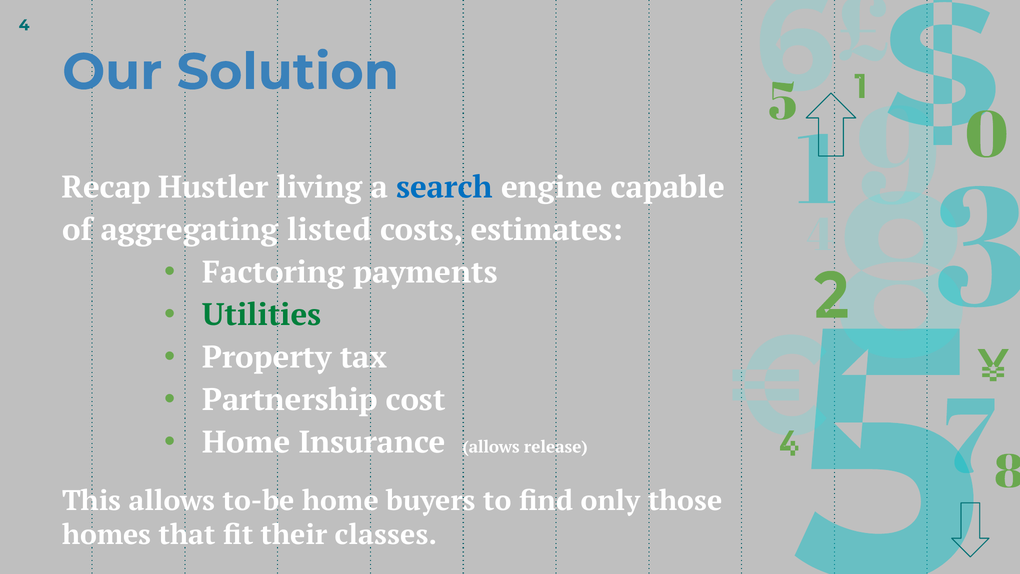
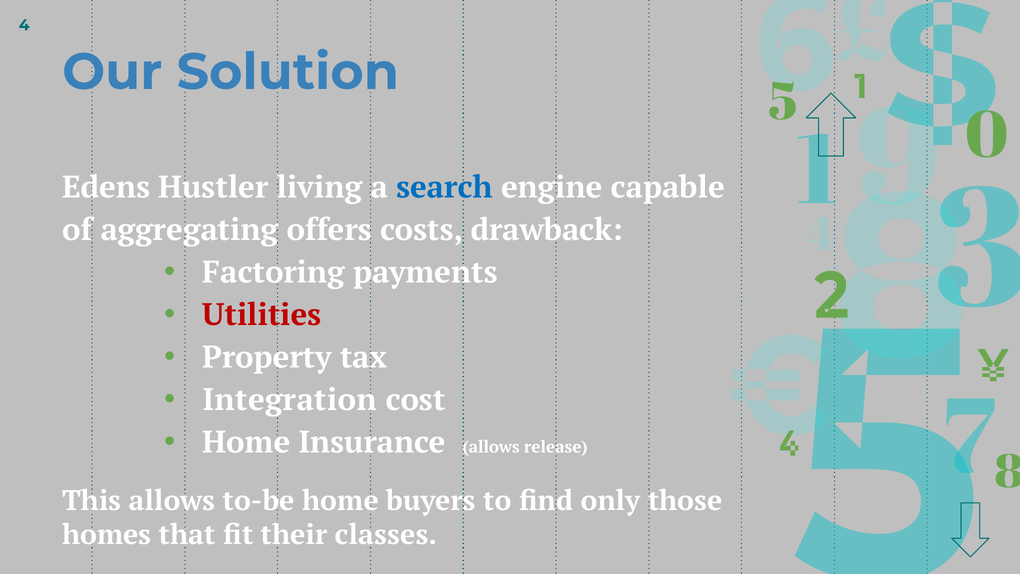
Recap: Recap -> Edens (106, 187)
listed: listed -> offers (329, 230)
estimates: estimates -> drawback (547, 230)
Utilities colour: green -> red (262, 315)
Partnership: Partnership -> Integration (290, 400)
